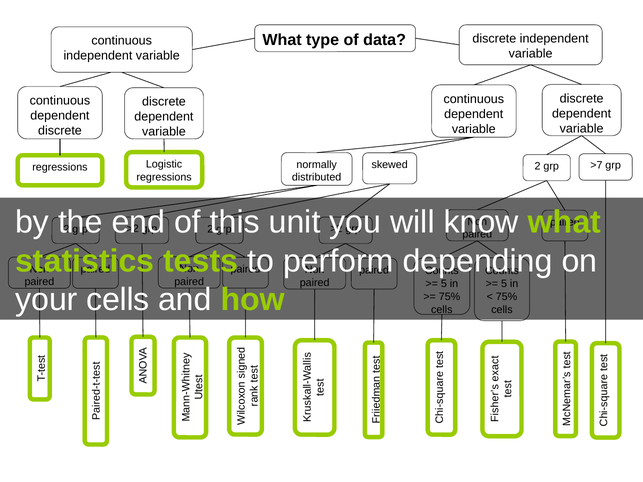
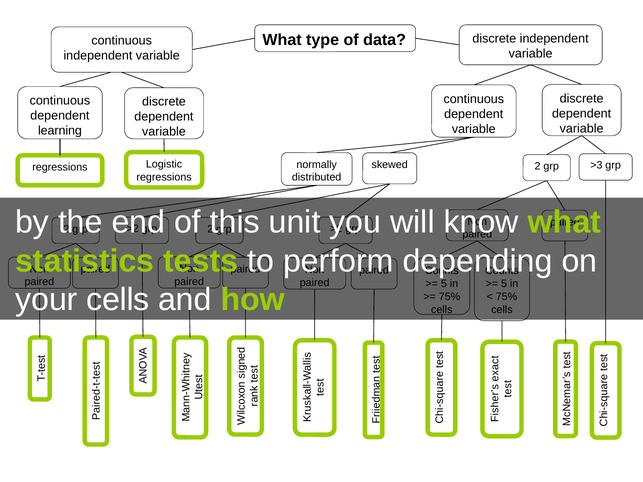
discrete: discrete -> learning (60, 131)
>7: >7 -> >3 (596, 166)
